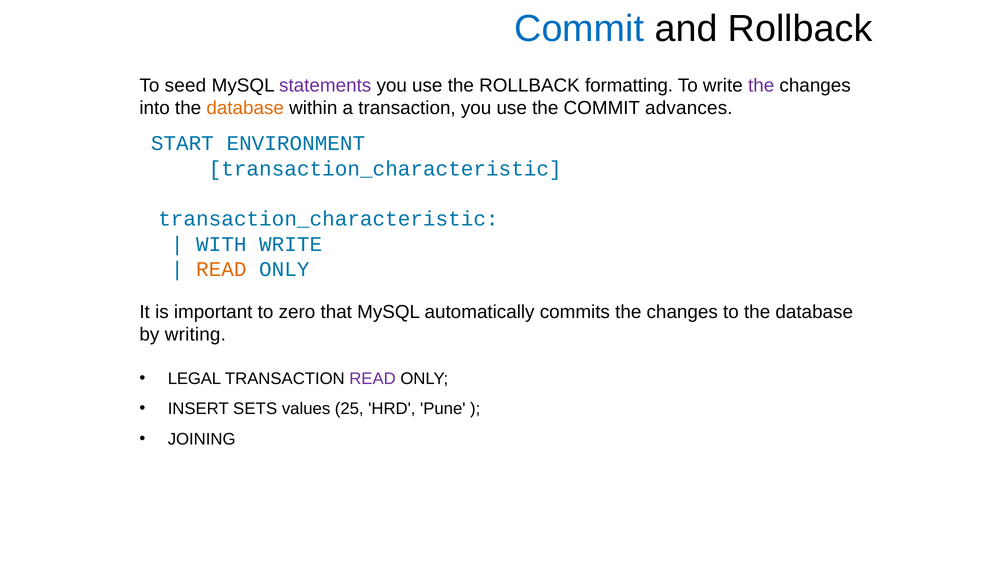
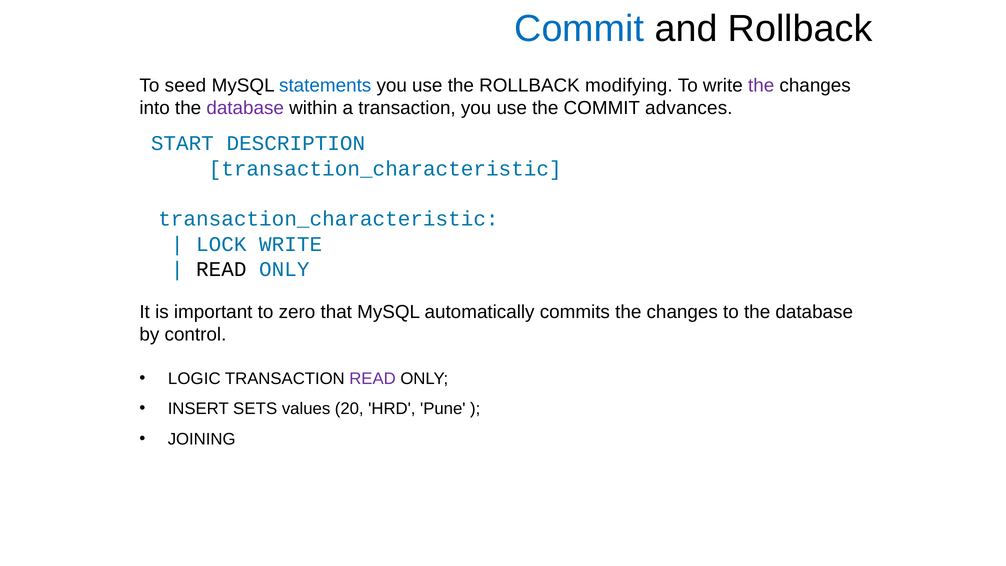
statements colour: purple -> blue (325, 85)
formatting: formatting -> modifying (629, 85)
database colour: orange -> purple (245, 108)
ENVIRONMENT: ENVIRONMENT -> DESCRIPTION (296, 143)
WITH: WITH -> LOCK (221, 244)
READ colour: orange -> black (221, 269)
writing: writing -> control (195, 335)
LEGAL: LEGAL -> LOGIC (194, 379)
25: 25 -> 20 (349, 409)
